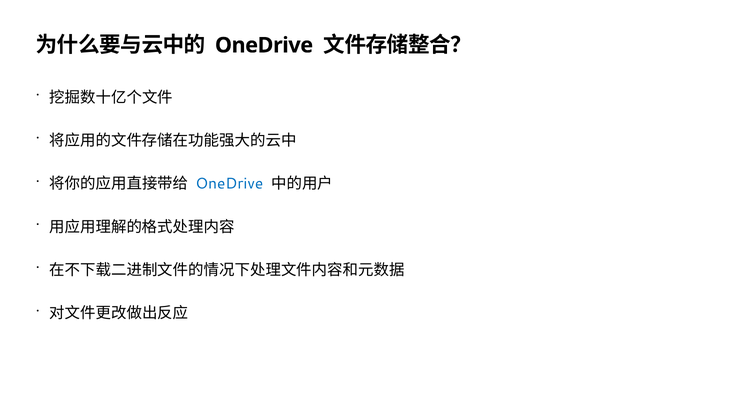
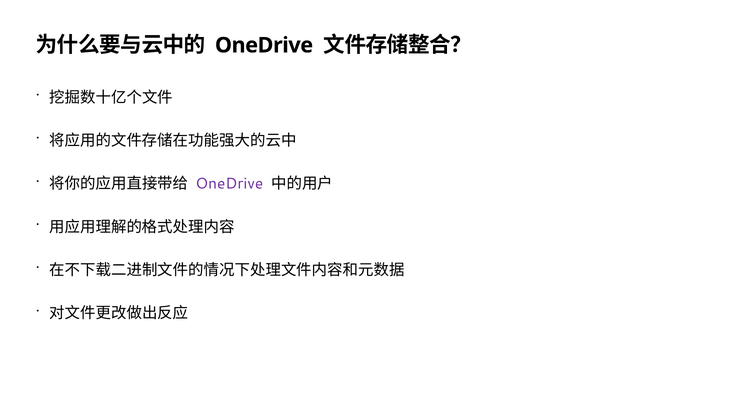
OneDrive colour: blue -> purple (229, 184)
